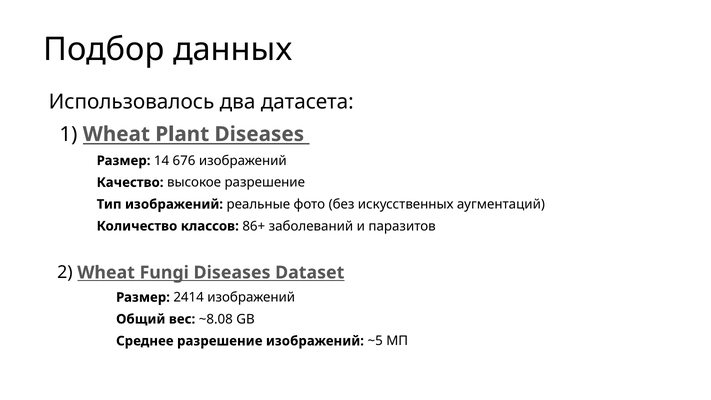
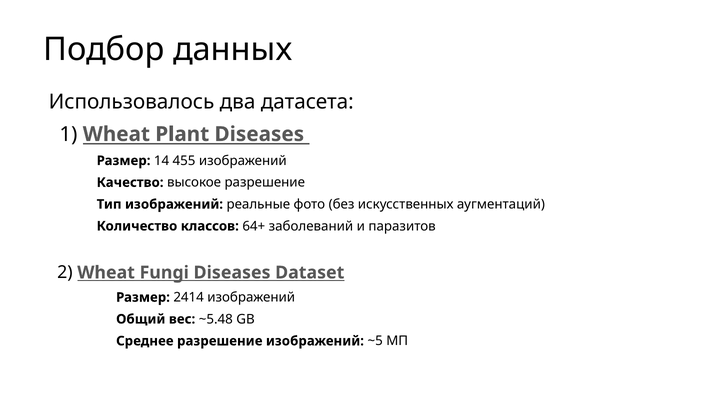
676: 676 -> 455 (184, 161)
86+: 86+ -> 64+ (254, 226)
~8.08: ~8.08 -> ~5.48 (216, 319)
